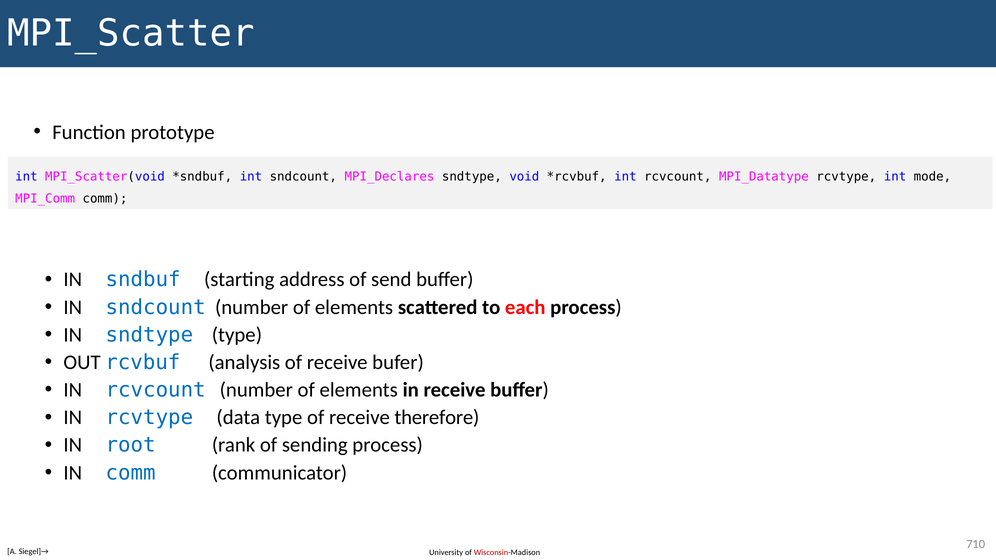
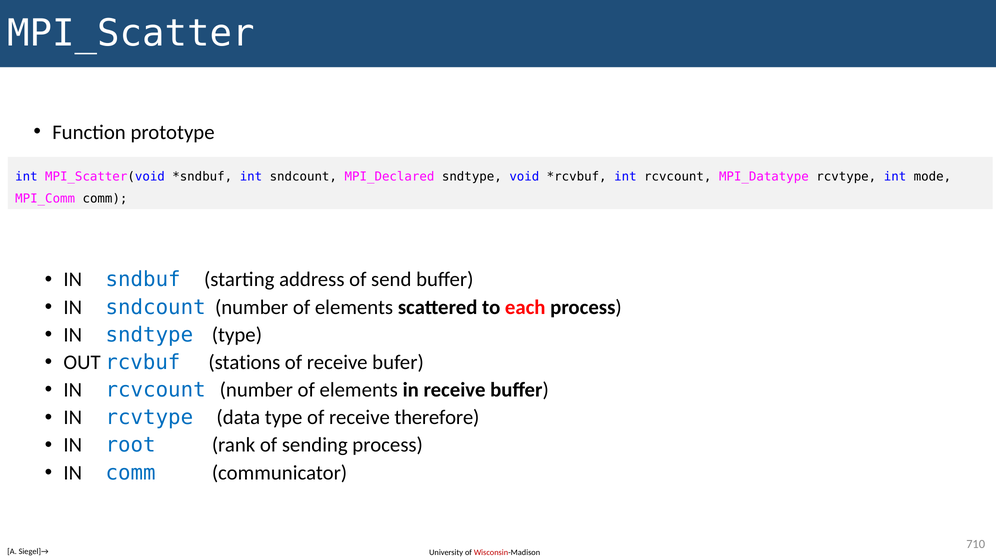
MPI_Declares: MPI_Declares -> MPI_Declared (389, 177)
analysis: analysis -> stations (244, 363)
